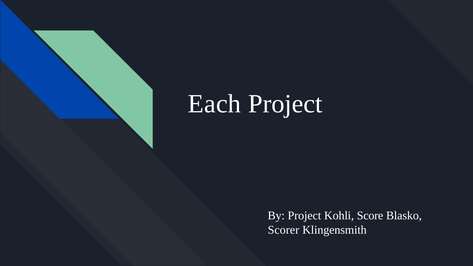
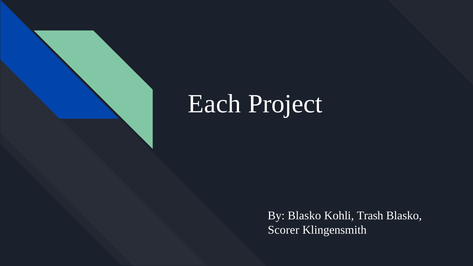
By Project: Project -> Blasko (304, 216)
Score: Score -> Trash (370, 216)
